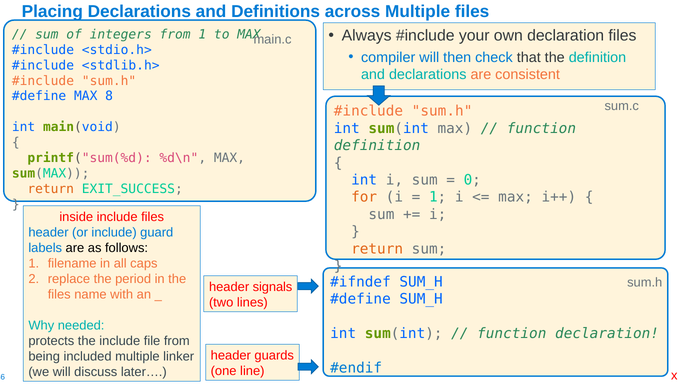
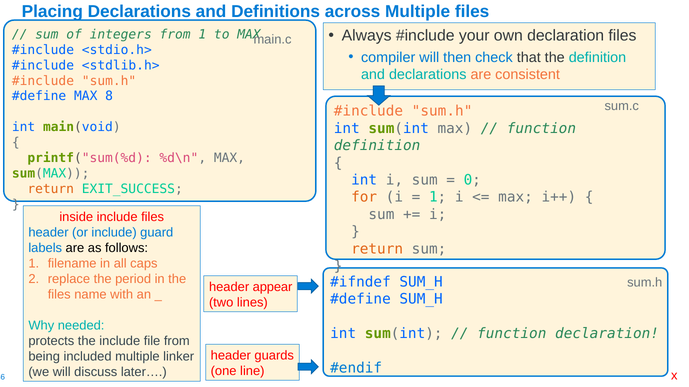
signals: signals -> appear (273, 287)
